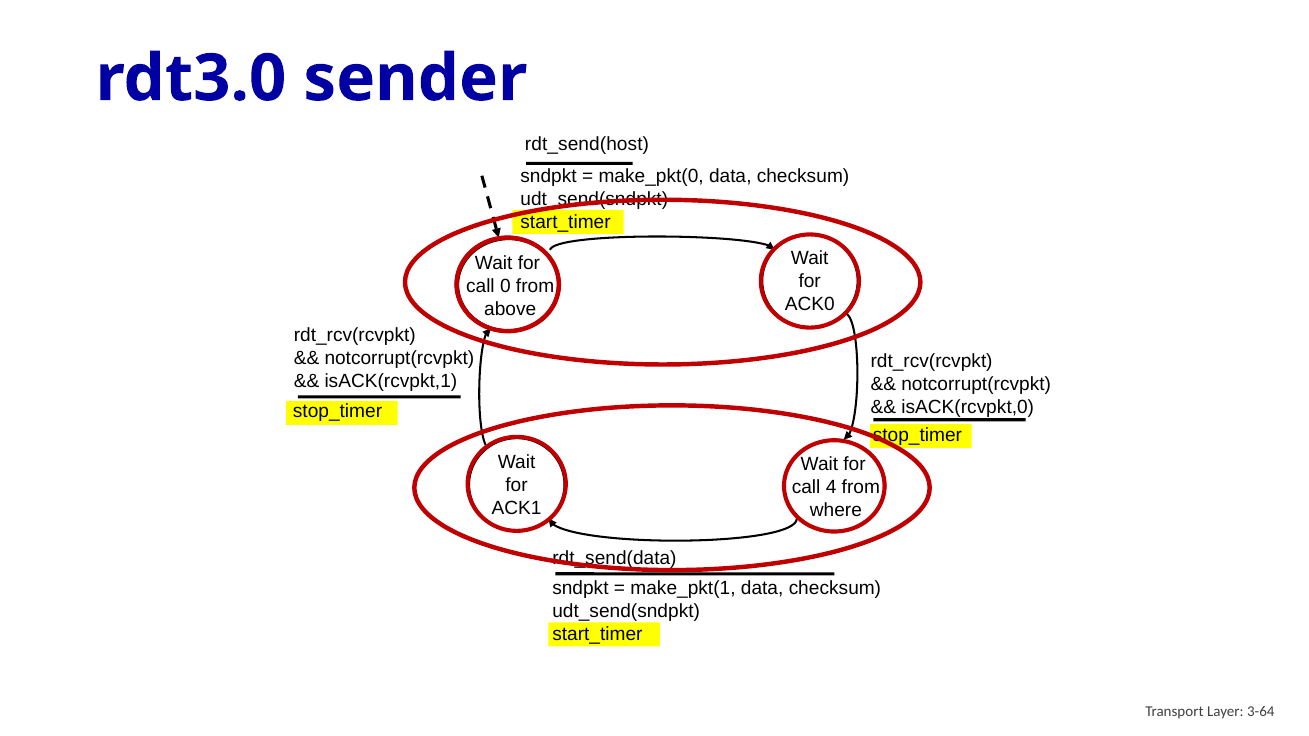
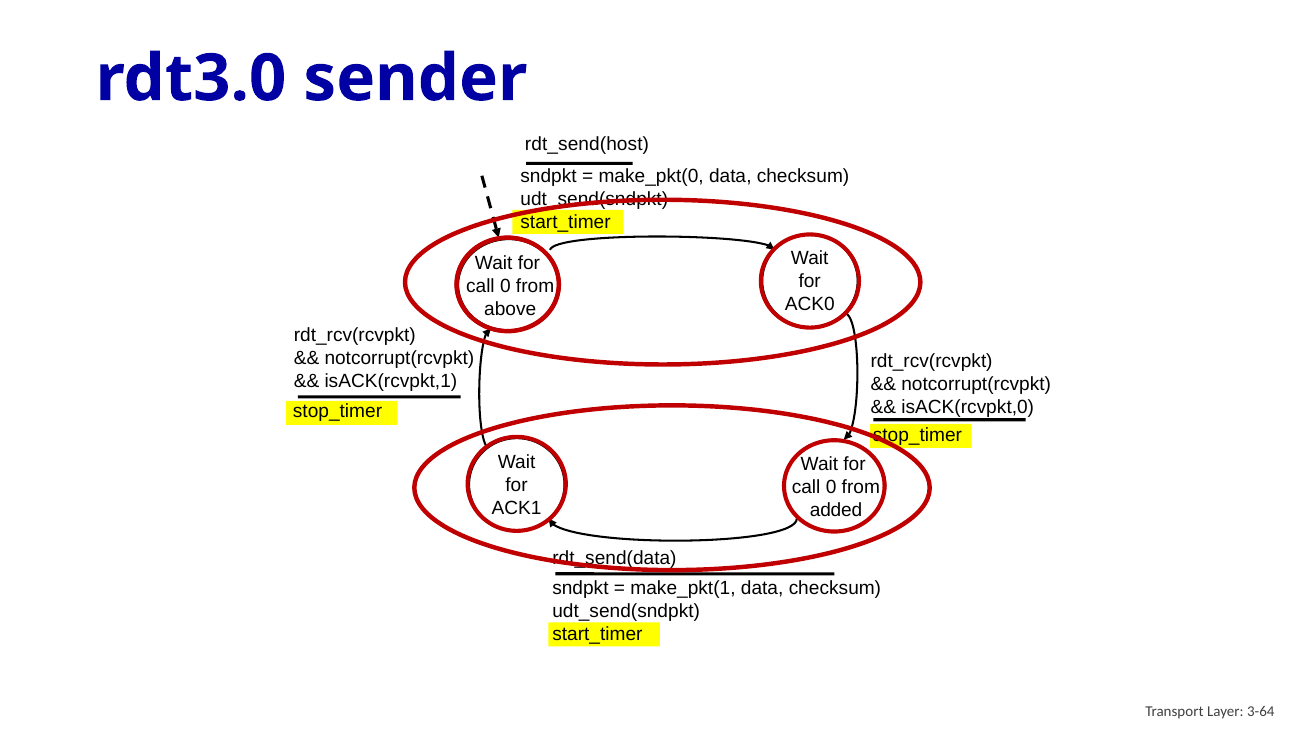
4: 4 -> 0 (831, 487)
where: where -> added (836, 510)
